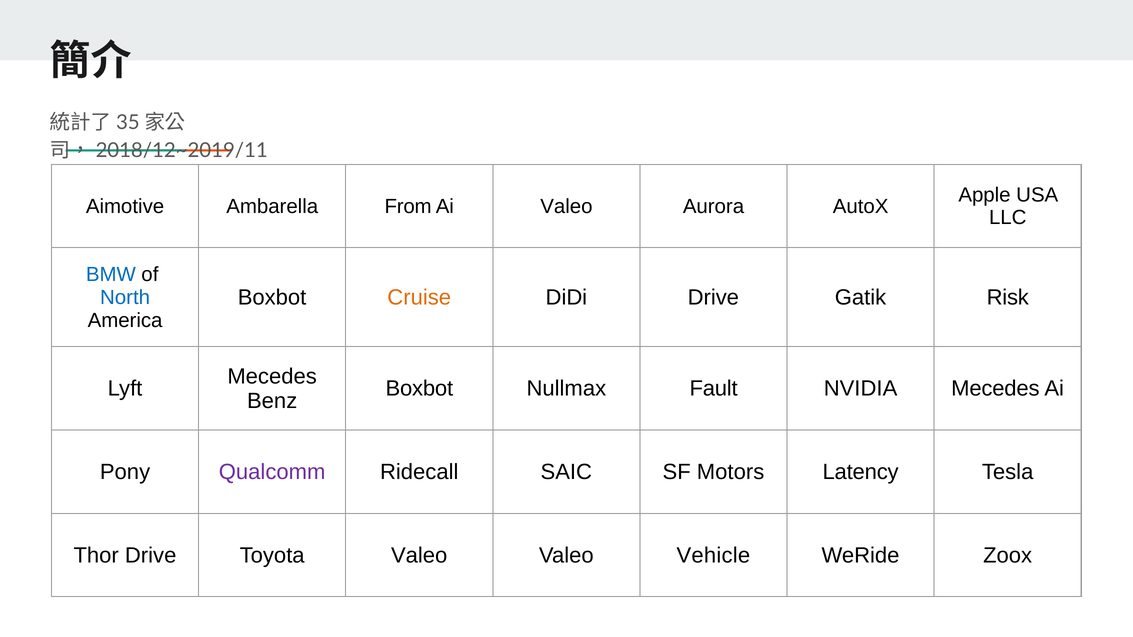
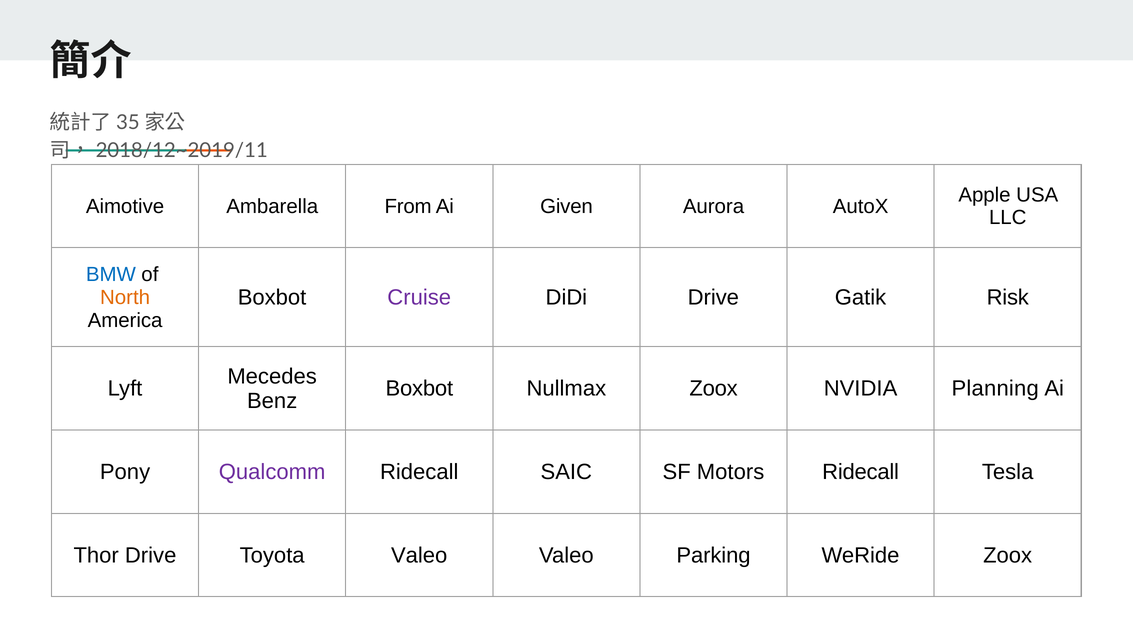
Ai Valeo: Valeo -> Given (567, 206)
Cruise colour: orange -> purple (419, 298)
North colour: blue -> orange (125, 298)
Nullmax Fault: Fault -> Zoox (714, 389)
NVIDIA Mecedes: Mecedes -> Planning (995, 389)
Motors Latency: Latency -> Ridecall (861, 472)
Vehicle: Vehicle -> Parking (714, 556)
